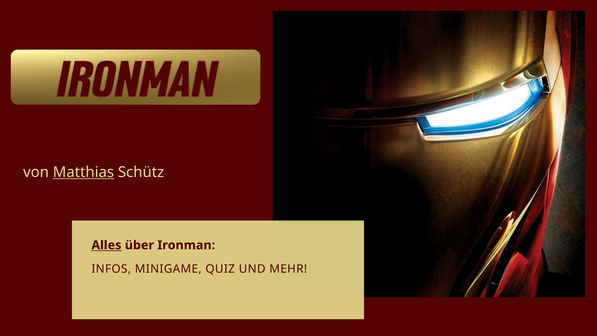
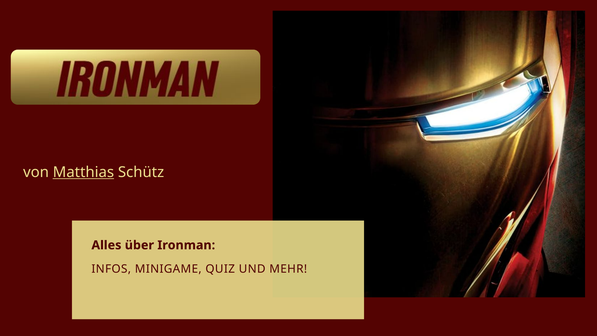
Alles underline: present -> none (106, 245)
